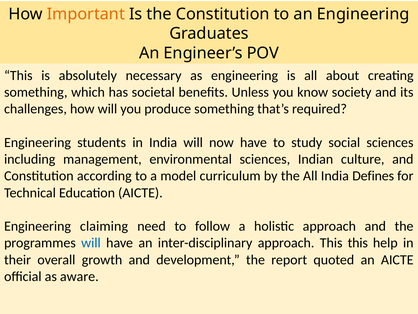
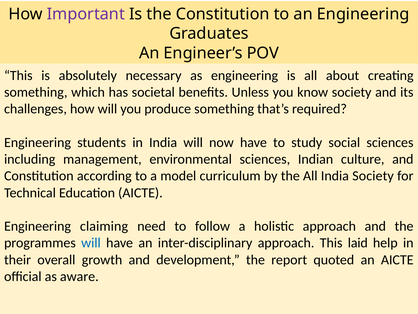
Important colour: orange -> purple (86, 14)
India Defines: Defines -> Society (373, 176)
This this: this -> laid (358, 243)
